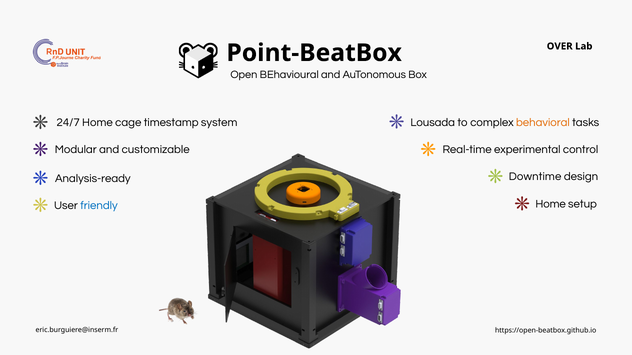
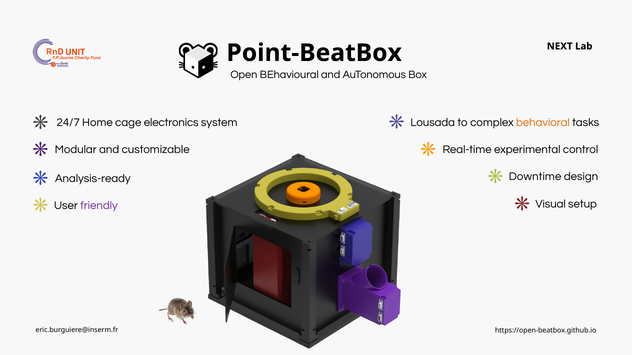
OVER: OVER -> NEXT (560, 46)
timestamp: timestamp -> electronics (171, 123)
Home: Home -> Visual (551, 204)
friendly colour: blue -> purple (99, 206)
